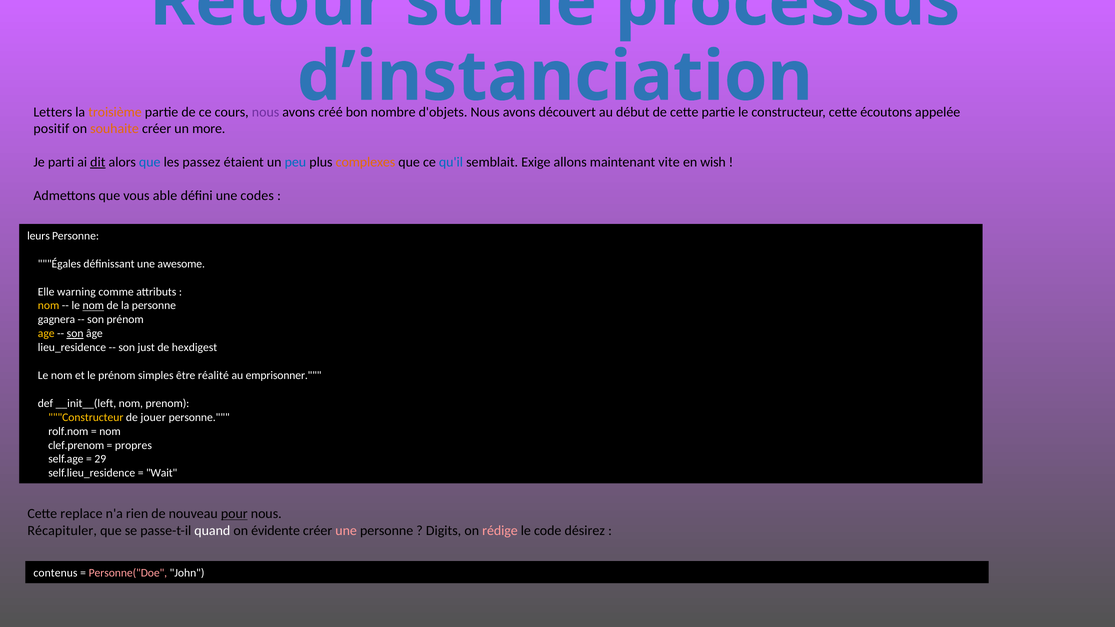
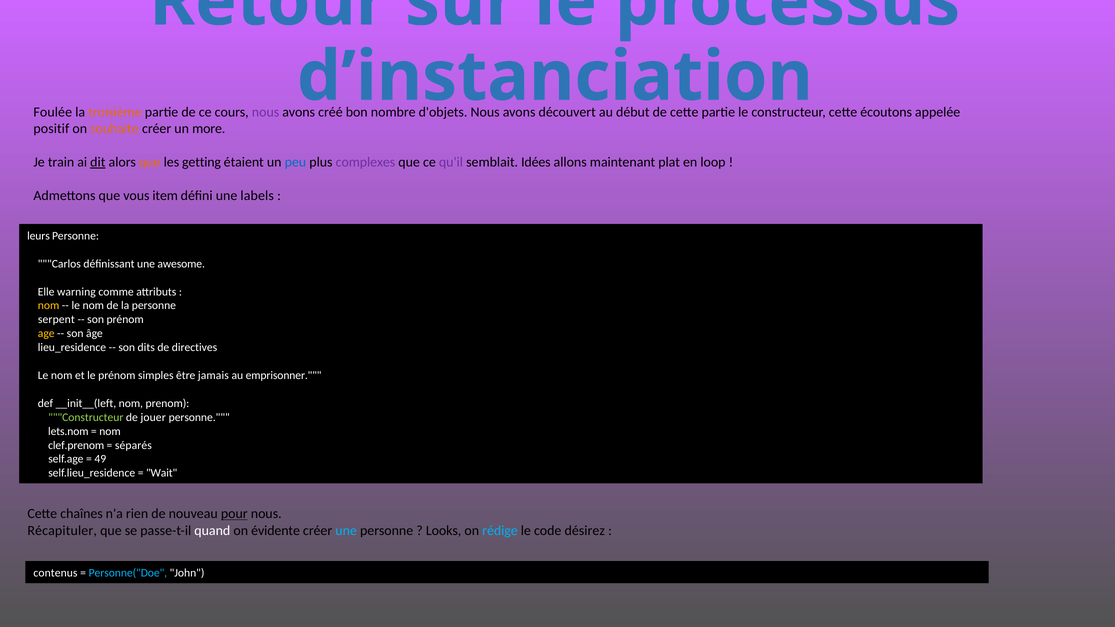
Letters: Letters -> Foulée (53, 112)
parti: parti -> train (61, 162)
que colour: blue -> orange (150, 162)
passez: passez -> getting (202, 162)
complexes colour: orange -> purple (365, 162)
qu'il colour: blue -> purple (451, 162)
Exige: Exige -> Idées (536, 162)
vite: vite -> plat (669, 162)
wish: wish -> loop (713, 162)
able: able -> item (165, 196)
codes: codes -> labels (257, 196)
Égales: Égales -> Carlos (59, 264)
nom underline: present -> none (93, 306)
gagnera: gagnera -> serpent (56, 320)
son underline: present -> none (75, 334)
just: just -> dits (146, 348)
hexdigest: hexdigest -> directives (195, 348)
réalité: réalité -> jamais (213, 376)
Constructeur colour: yellow -> light green (86, 417)
rolf.nom: rolf.nom -> lets.nom (68, 431)
propres: propres -> séparés (133, 445)
29: 29 -> 49 (100, 459)
replace: replace -> chaînes (82, 514)
une colour: pink -> light blue (346, 531)
Digits: Digits -> Looks (444, 531)
rédige colour: pink -> light blue (500, 531)
Personne("Doe colour: pink -> light blue (128, 573)
